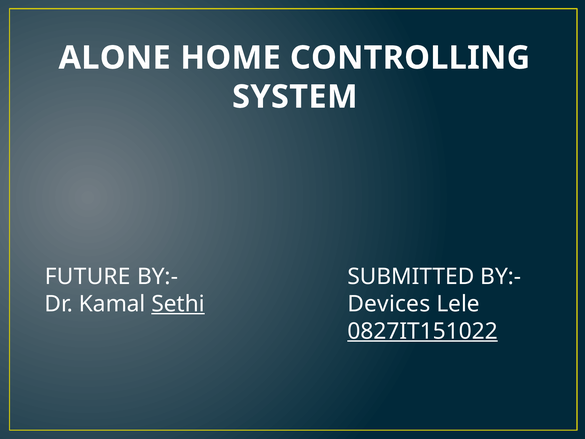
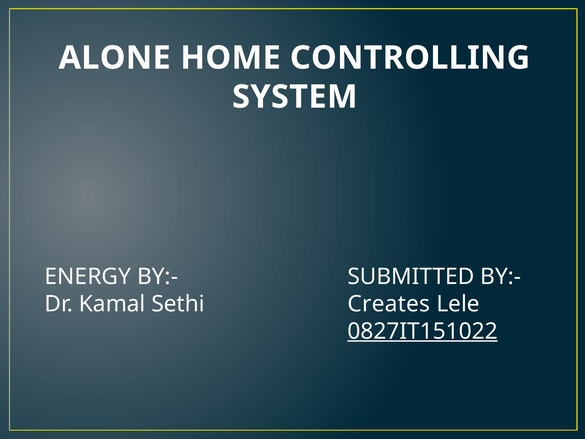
FUTURE: FUTURE -> ENERGY (88, 276)
Sethi underline: present -> none (178, 304)
Devices: Devices -> Creates (389, 304)
